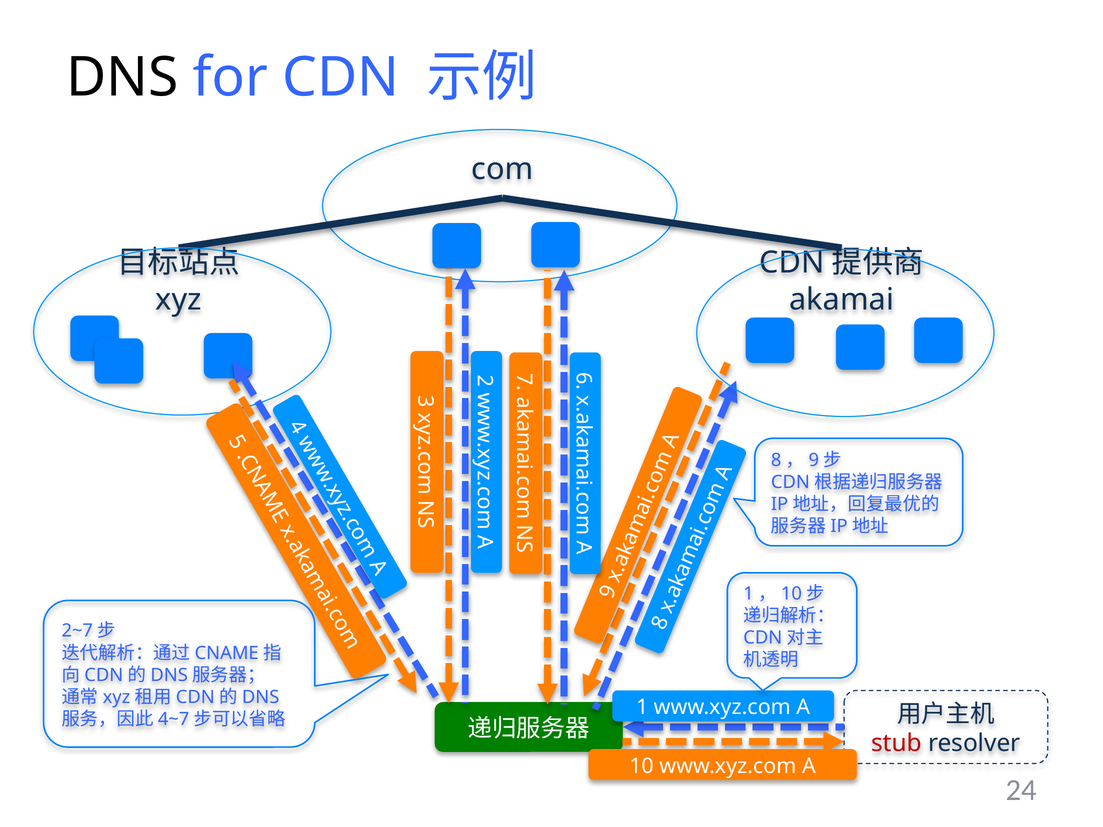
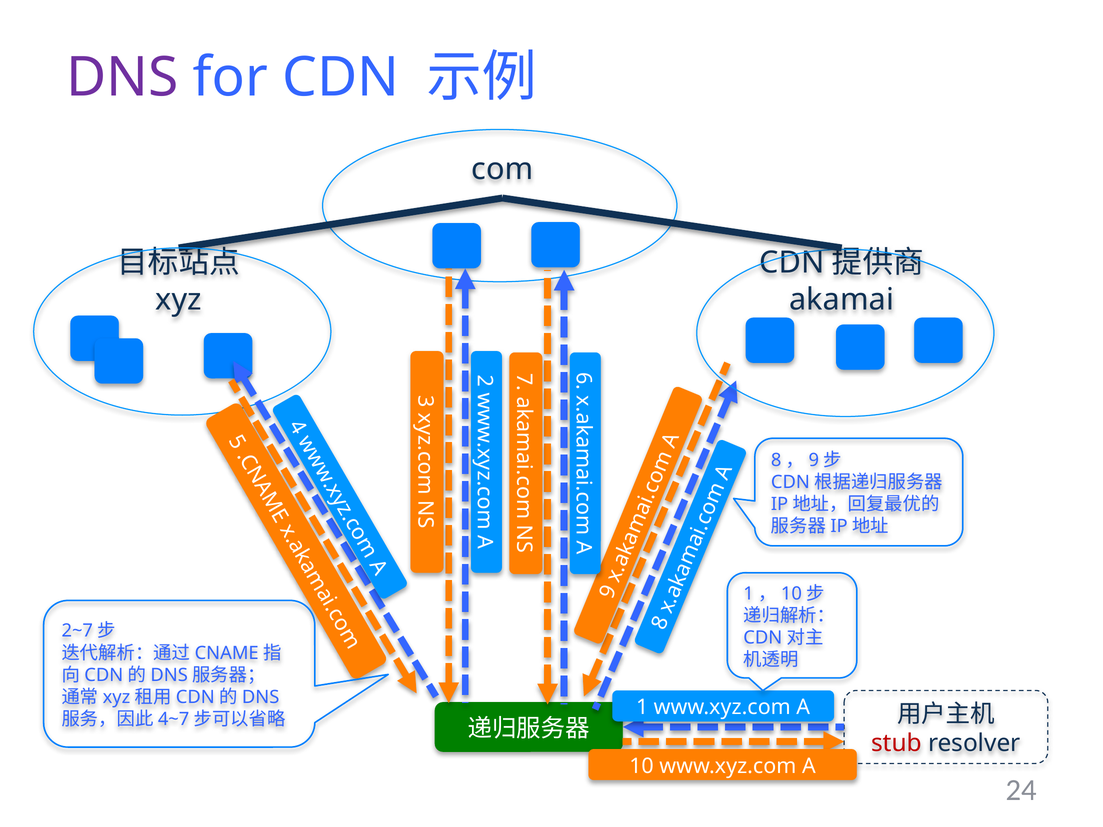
DNS colour: black -> purple (122, 77)
